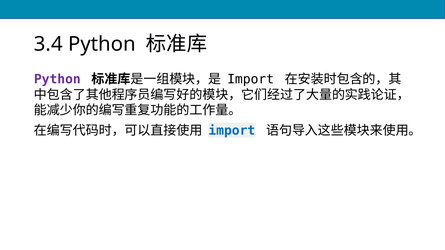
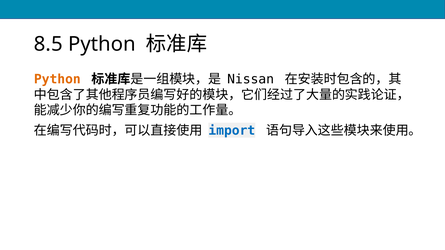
3.4: 3.4 -> 8.5 (48, 44)
Python colour: purple -> orange (57, 79)
Import: Import -> Nissan (251, 79)
